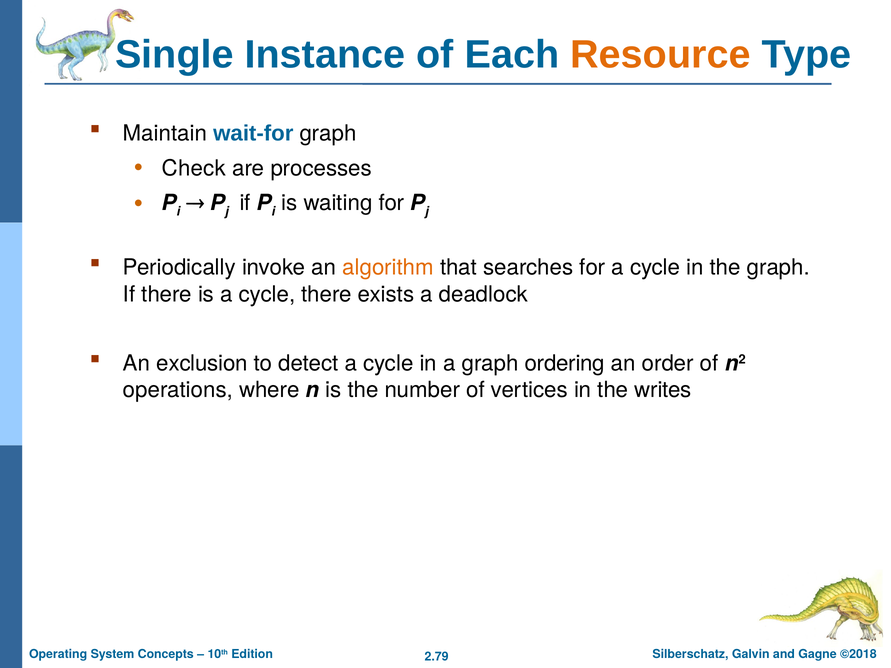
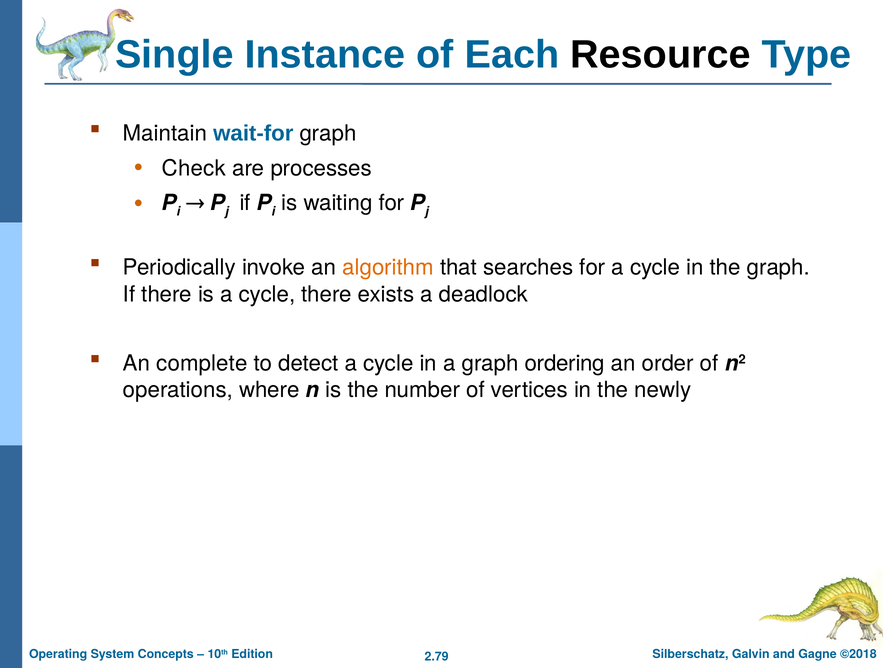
Resource colour: orange -> black (661, 55)
exclusion: exclusion -> complete (202, 363)
writes: writes -> newly (663, 390)
